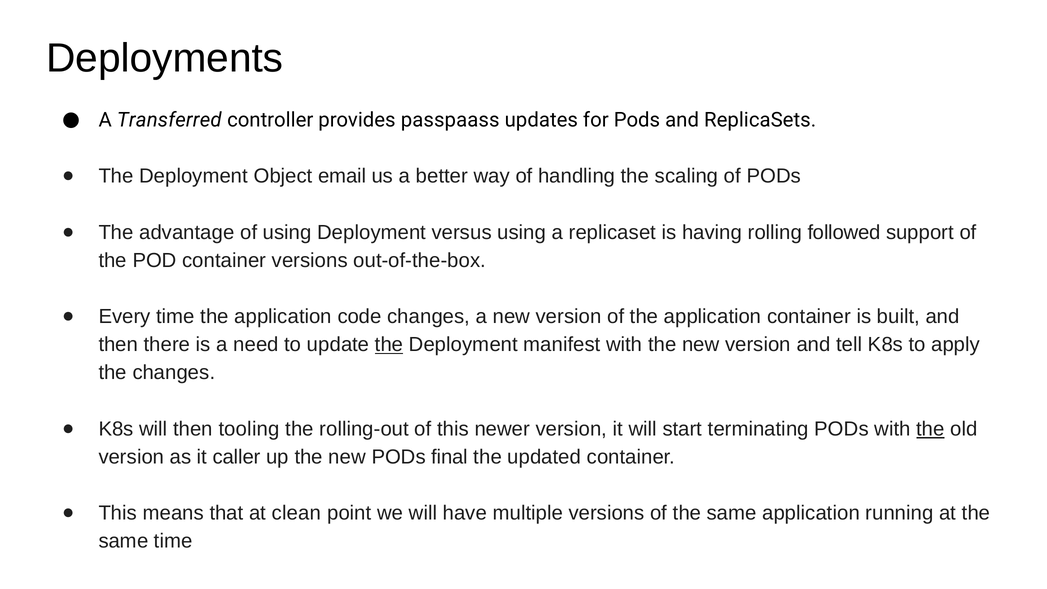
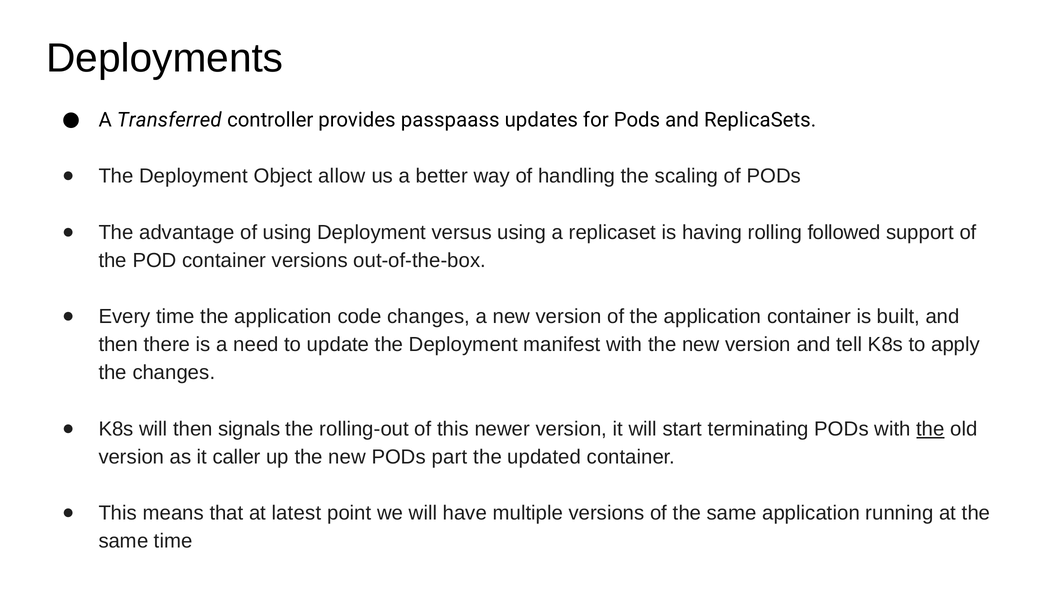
email: email -> allow (342, 176)
the underline: present -> none (389, 345)
tooling: tooling -> signals (249, 429)
final: final -> part (449, 457)
clean: clean -> latest (297, 513)
